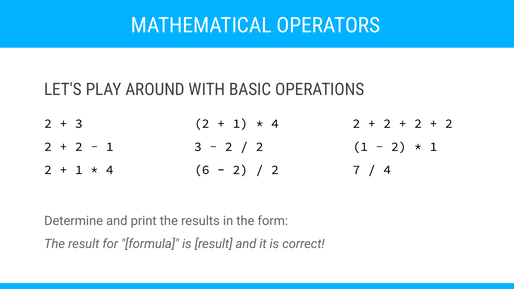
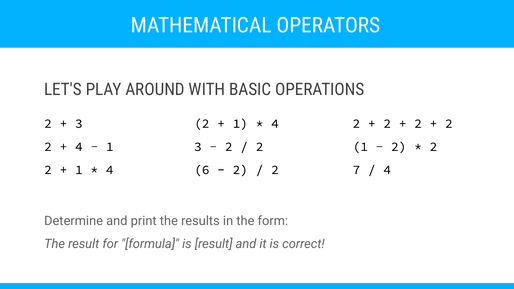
2: 2 -> 4 (79, 147)
1: 1 -> 2 (433, 147)
